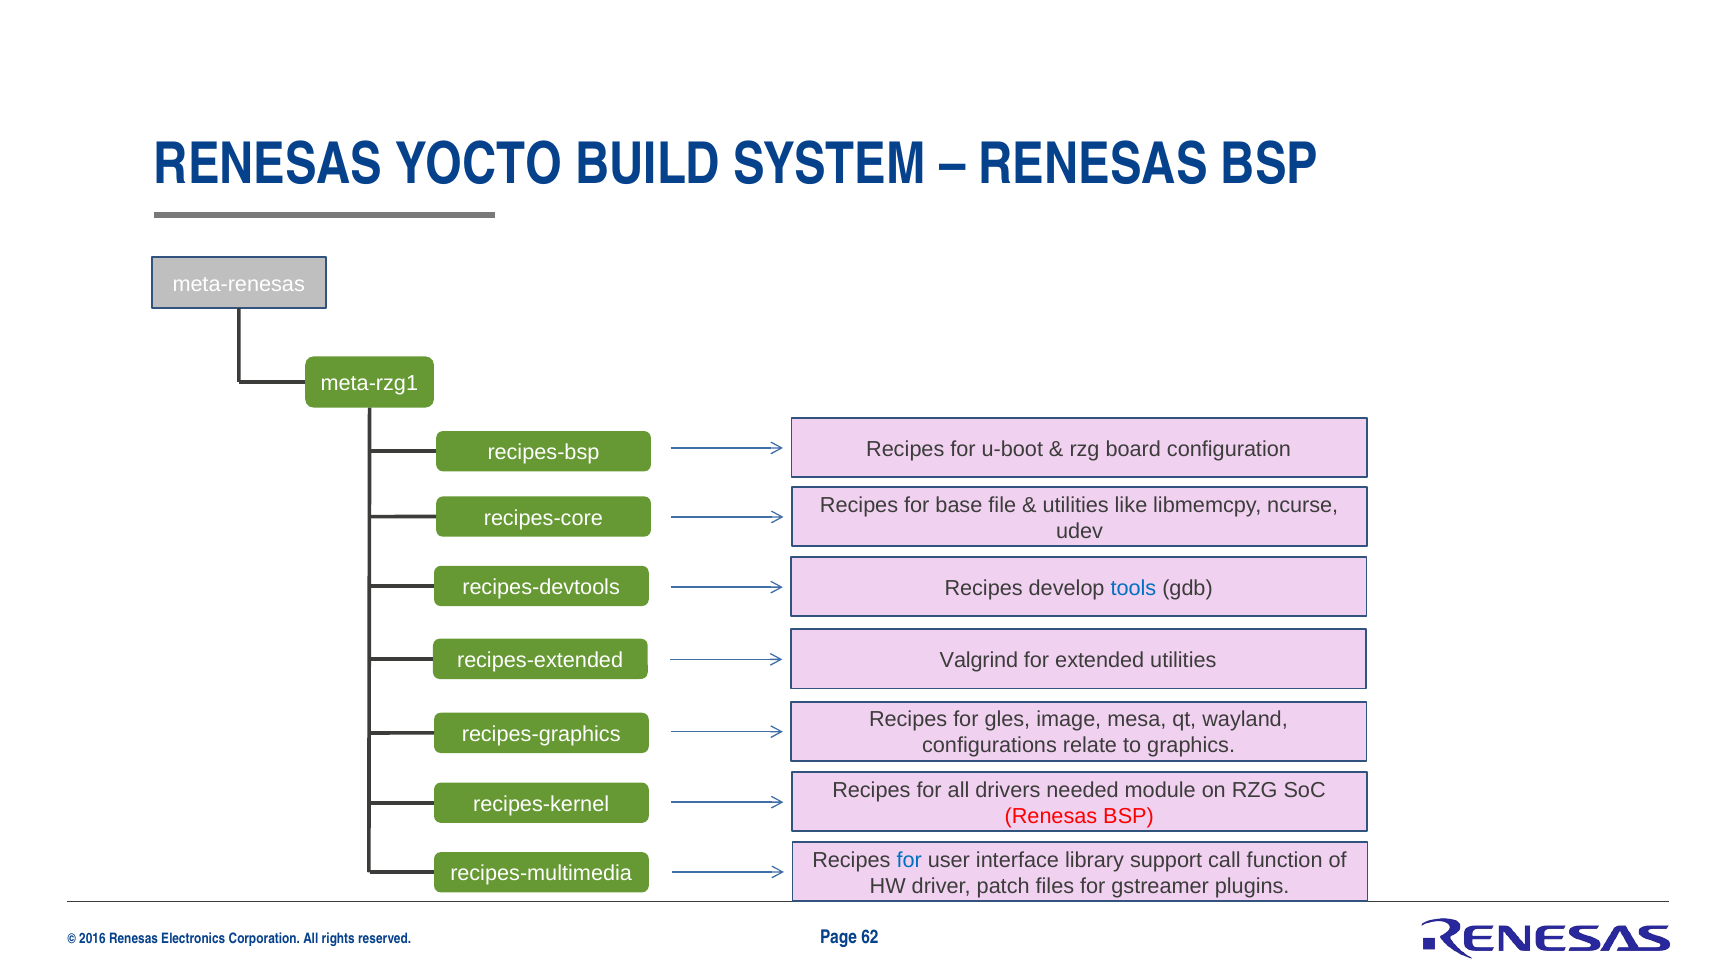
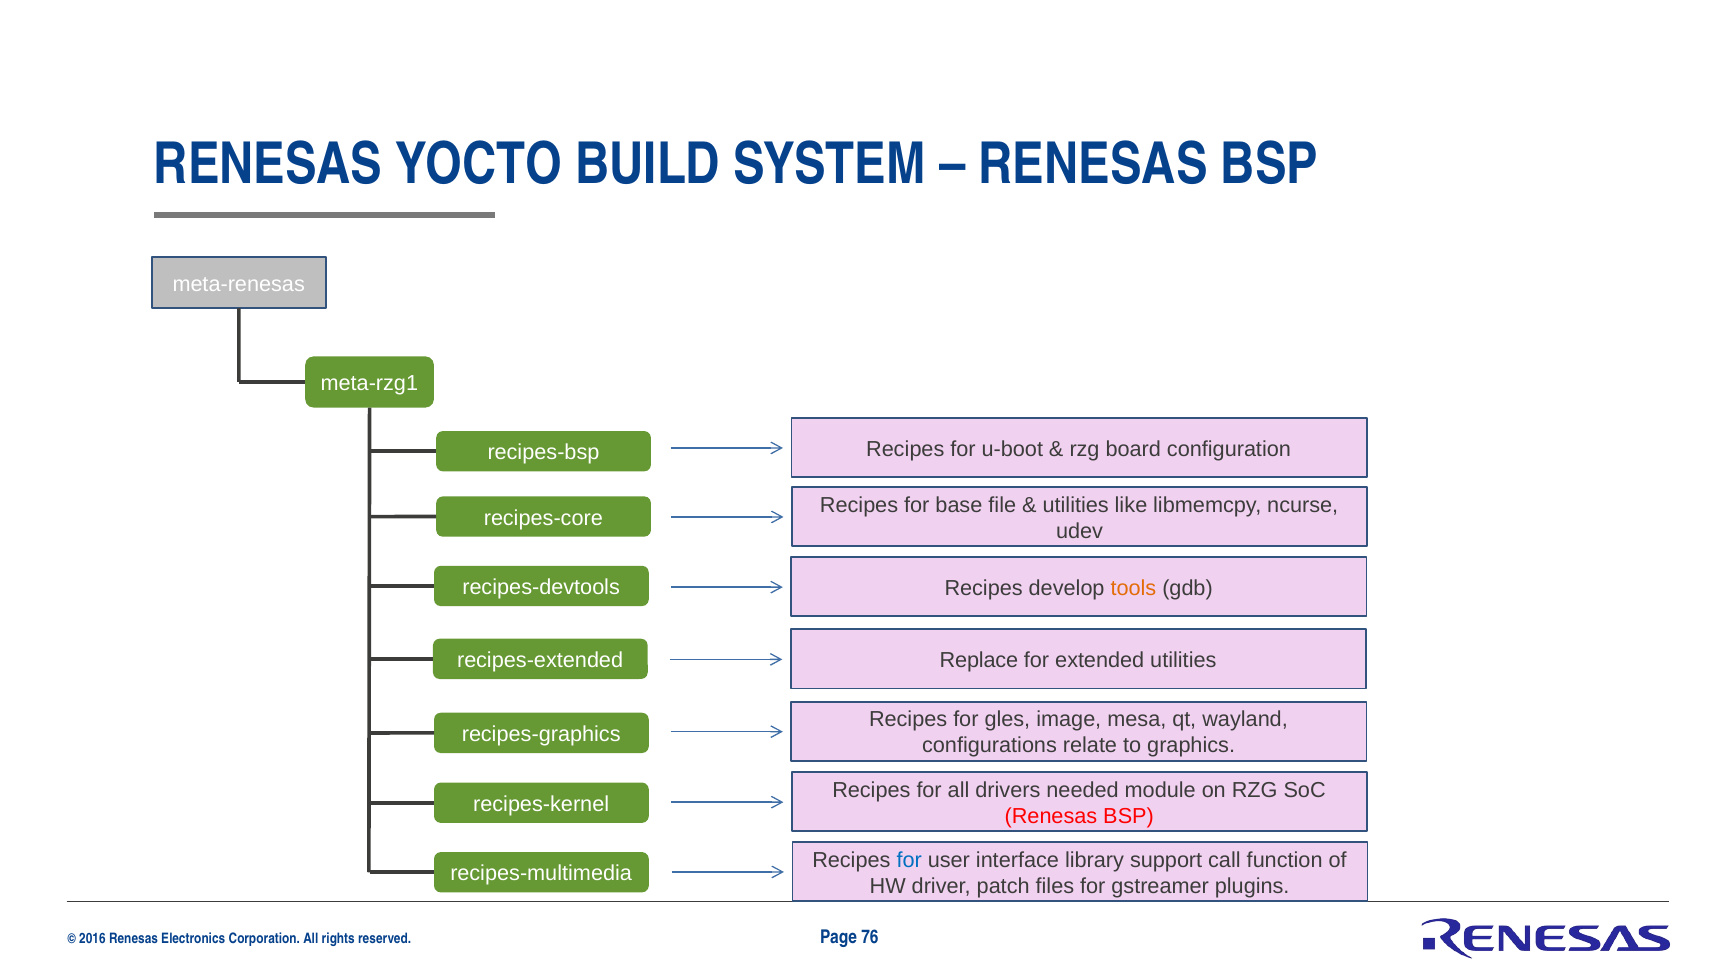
tools colour: blue -> orange (1133, 589)
Valgrind: Valgrind -> Replace (979, 661)
62: 62 -> 76 (870, 938)
